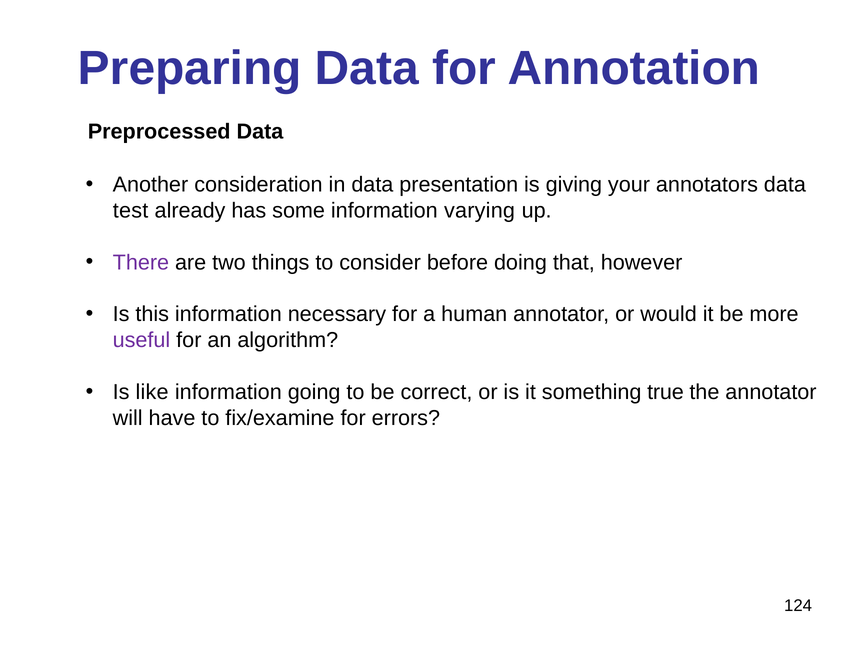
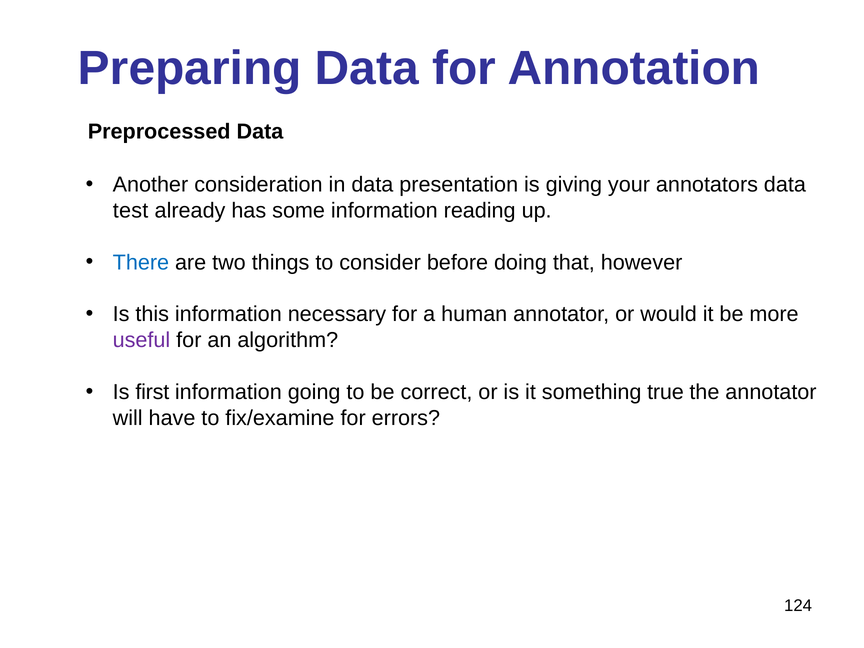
varying: varying -> reading (480, 211)
There colour: purple -> blue (141, 262)
like: like -> first (152, 392)
